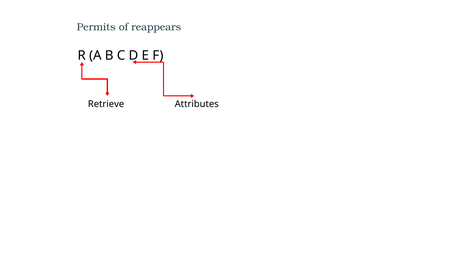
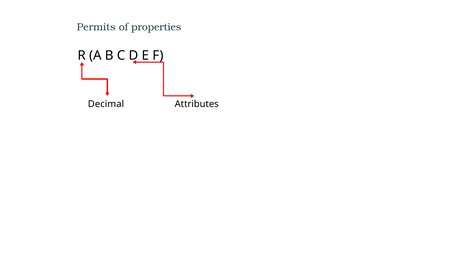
reappears: reappears -> properties (156, 27)
Retrieve: Retrieve -> Decimal (106, 104)
